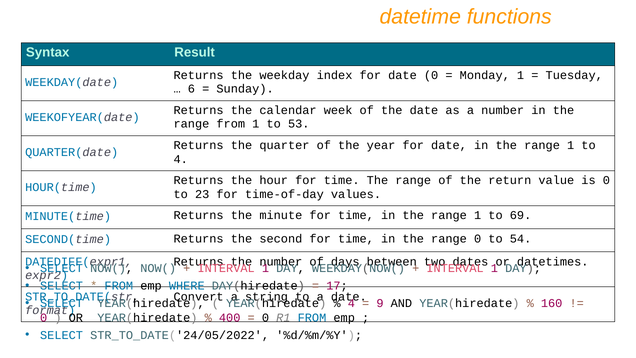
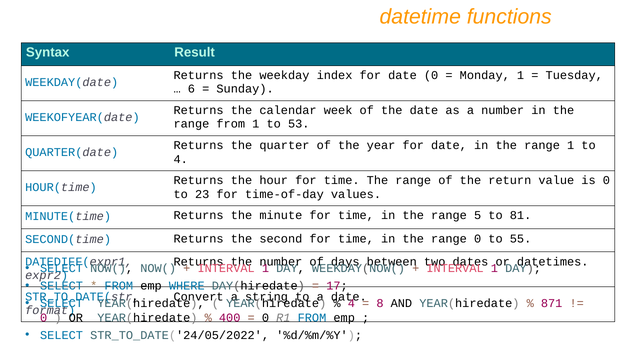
1: 1 -> 5 (478, 215)
69: 69 -> 81 (521, 215)
54: 54 -> 55 (521, 238)
9: 9 -> 8 (380, 303)
160: 160 -> 871 (552, 303)
